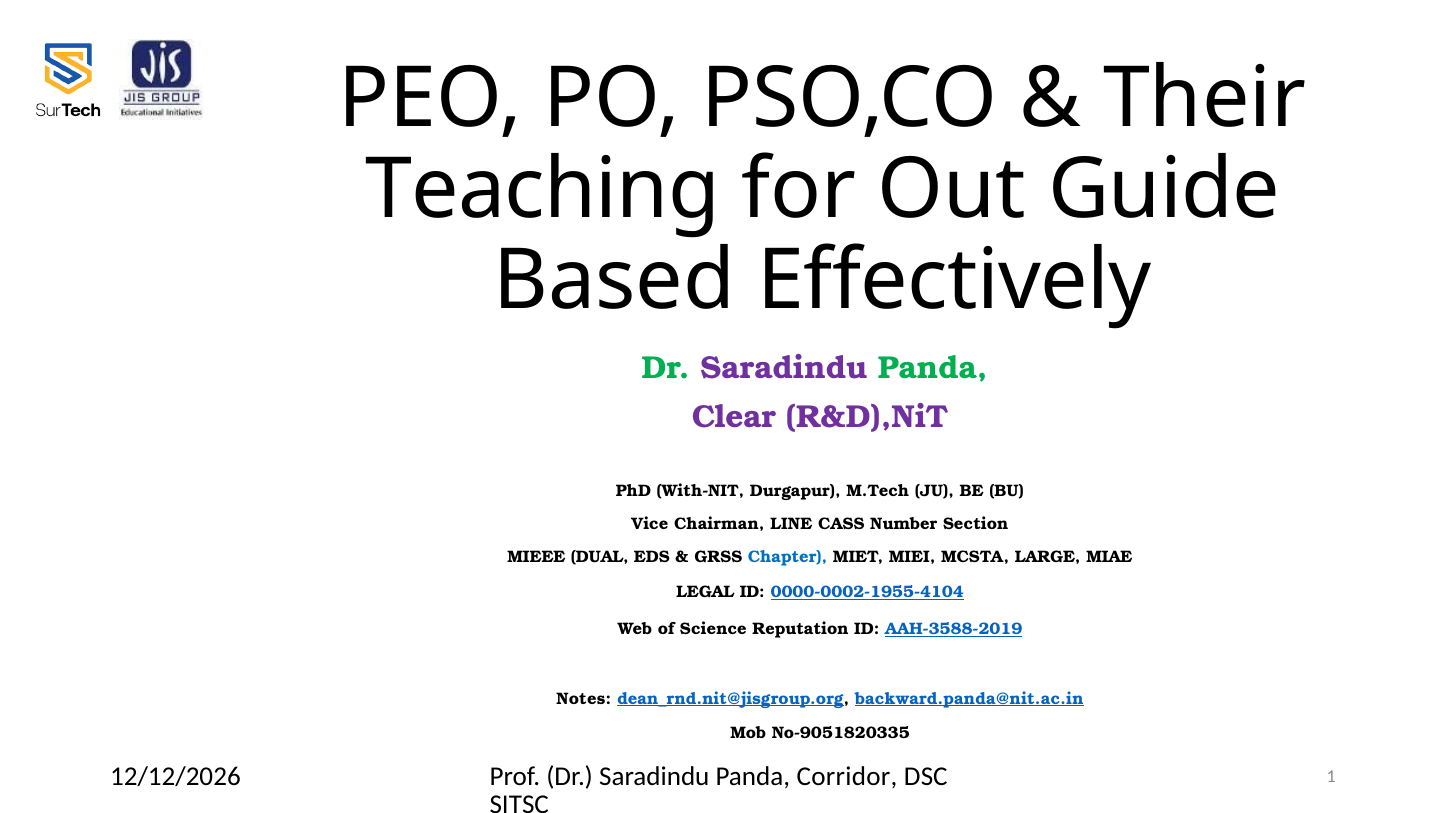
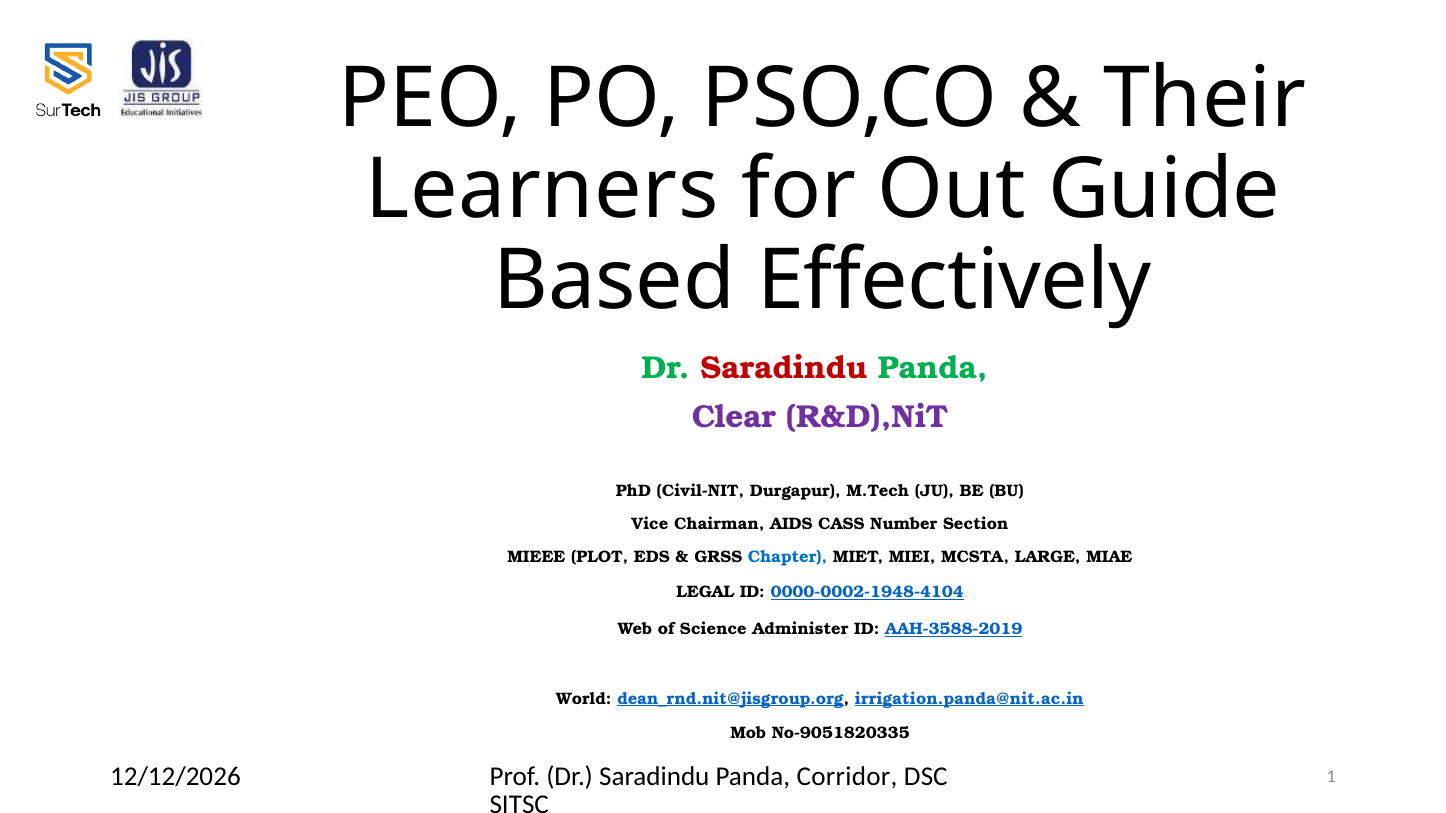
Teaching: Teaching -> Learners (542, 190)
Saradindu colour: purple -> red (784, 368)
With-NIT: With-NIT -> Civil-NIT (700, 491)
LINE: LINE -> AIDS (791, 524)
DUAL: DUAL -> PLOT (600, 557)
0000-0002-1955-4104: 0000-0002-1955-4104 -> 0000-0002-1948-4104 (867, 592)
Reputation: Reputation -> Administer (800, 629)
Notes: Notes -> World (584, 699)
backward.panda@nit.ac.in: backward.panda@nit.ac.in -> irrigation.panda@nit.ac.in (969, 699)
